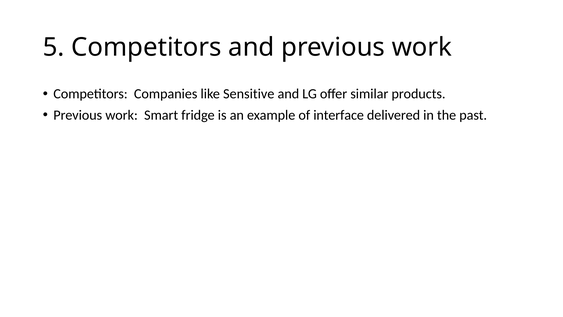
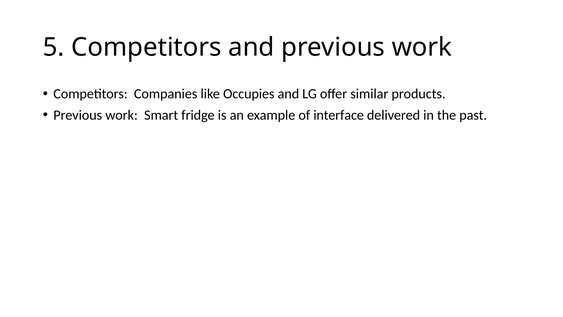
Sensitive: Sensitive -> Occupies (249, 94)
